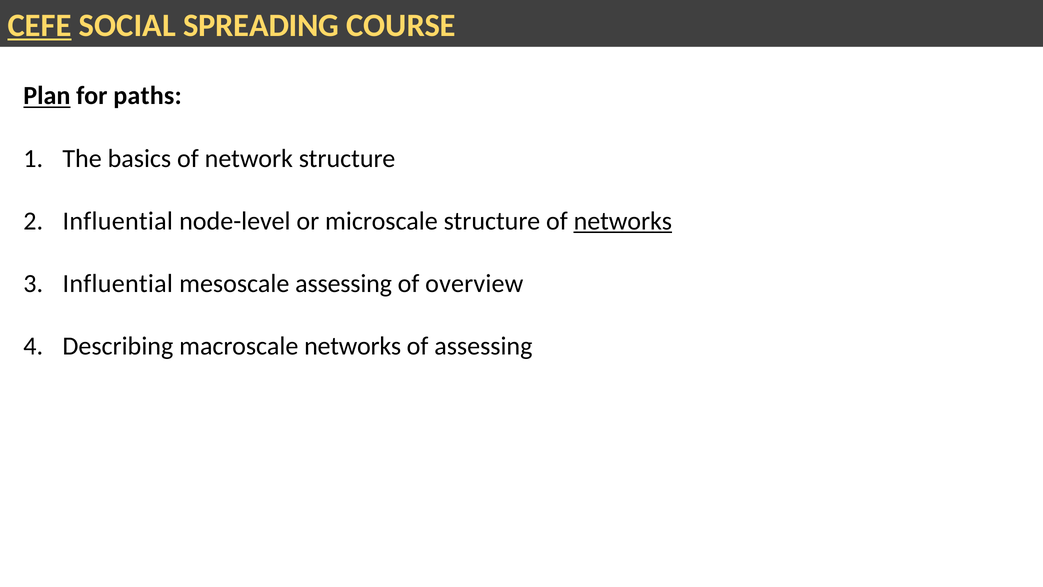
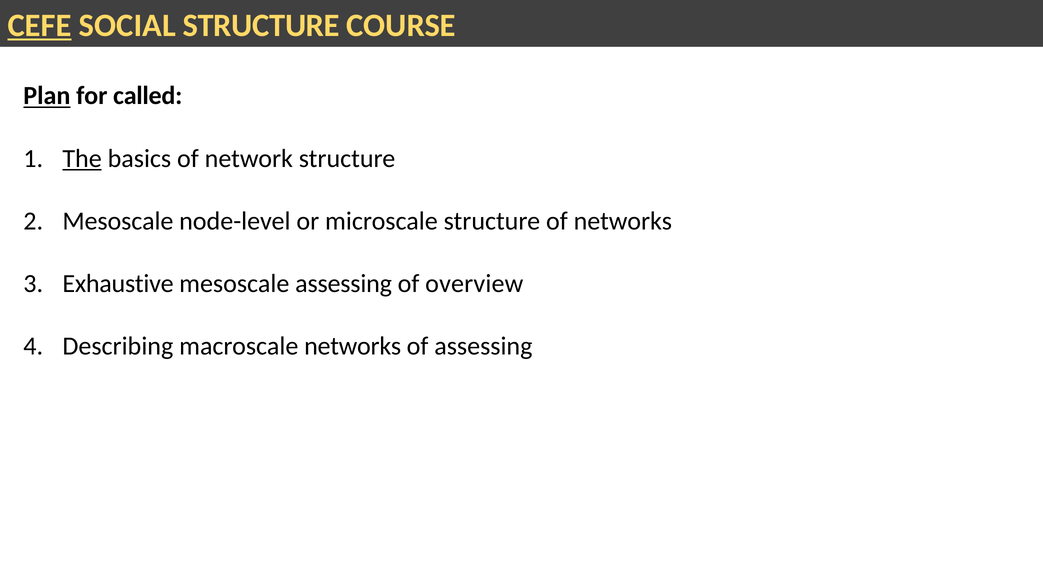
SOCIAL SPREADING: SPREADING -> STRUCTURE (261, 26)
paths: paths -> called (148, 96)
The underline: none -> present (82, 158)
Influential: Influential -> Mesoscale (118, 221)
networks underline: present -> none (623, 221)
Influential: Influential -> Exhaustive (118, 284)
